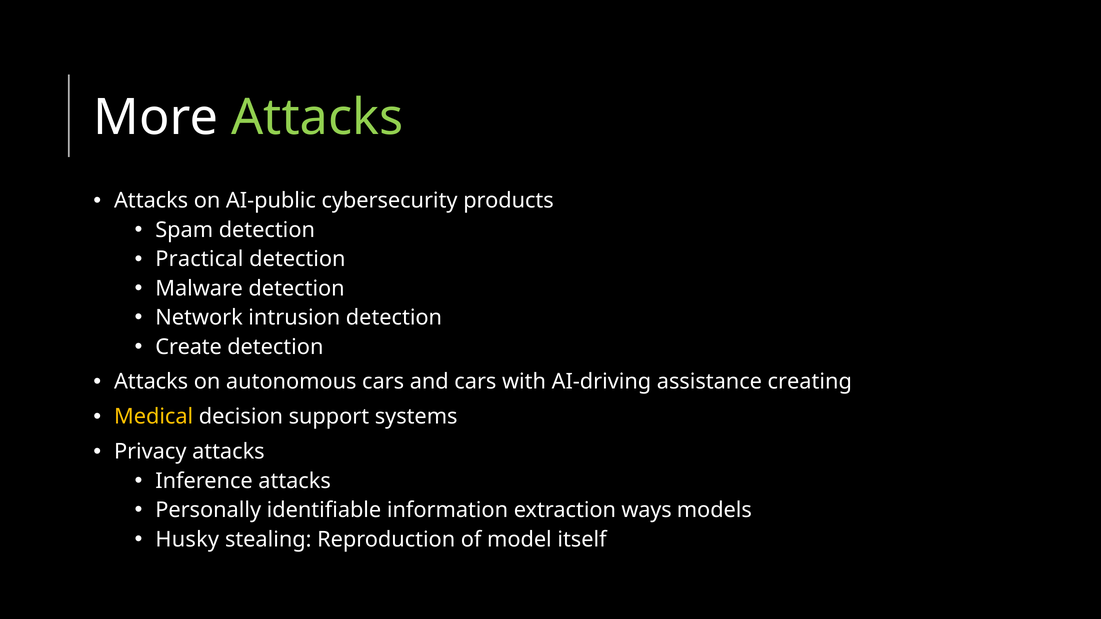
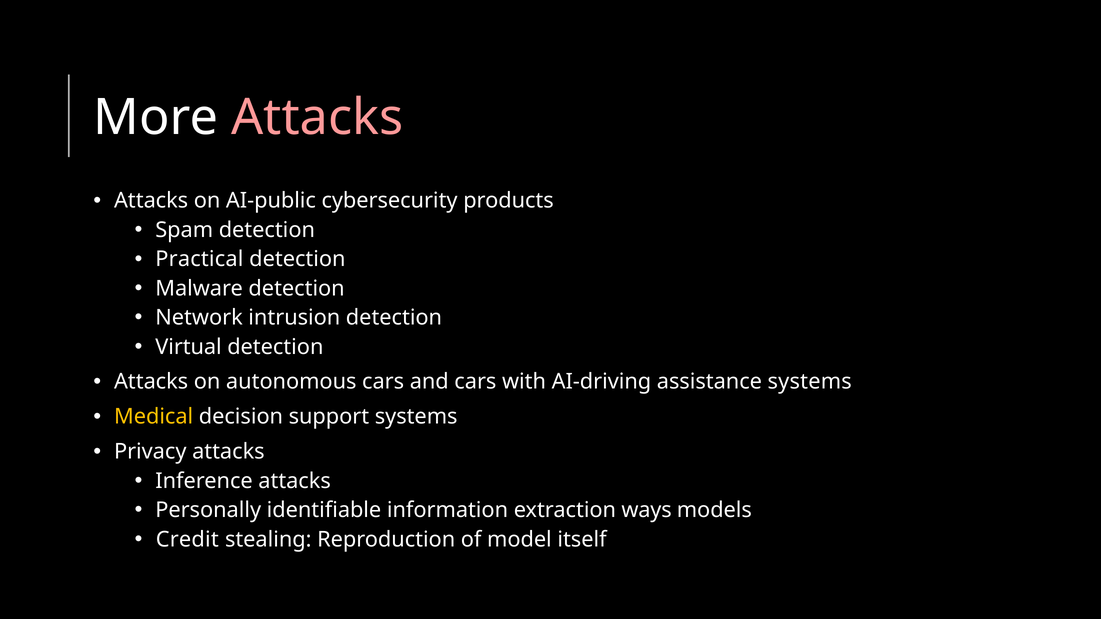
Attacks colour: light green -> pink (317, 118)
Create: Create -> Virtual (189, 347)
assistance creating: creating -> systems (810, 382)
Husky: Husky -> Credit (187, 540)
